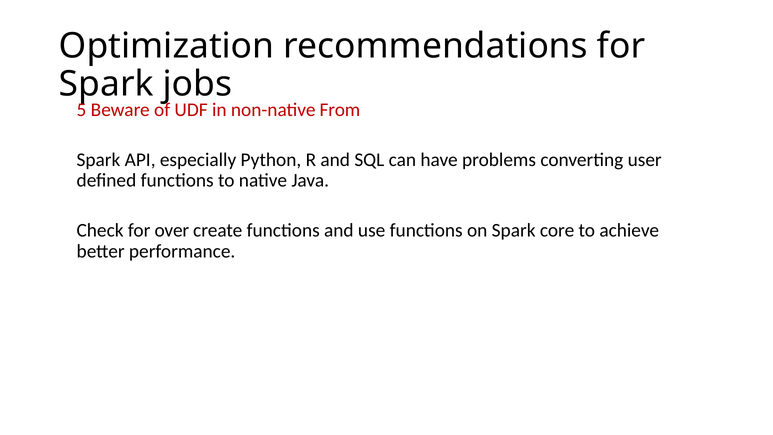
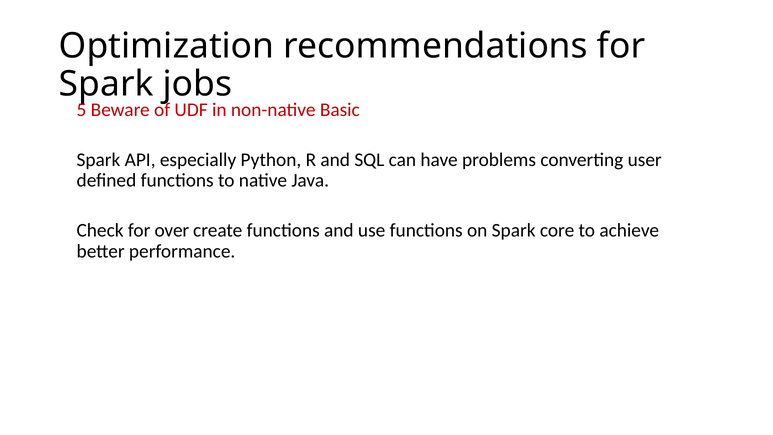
From: From -> Basic (340, 110)
